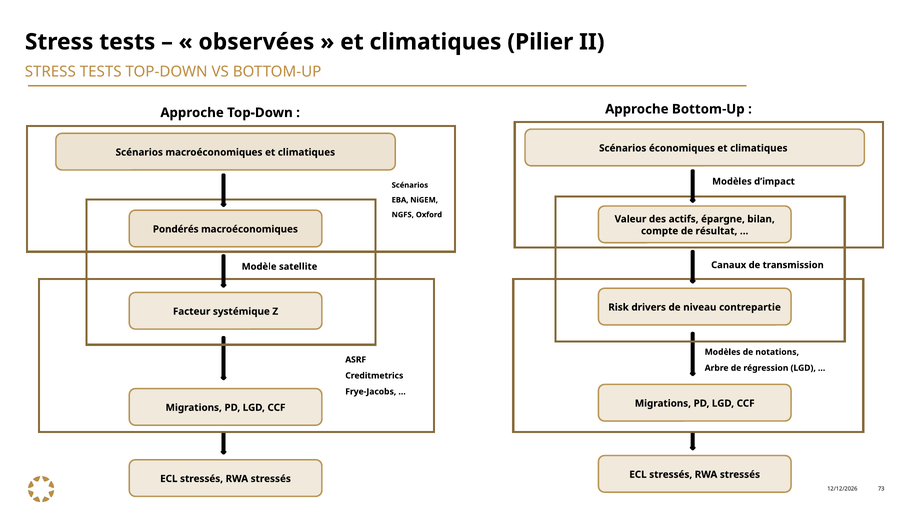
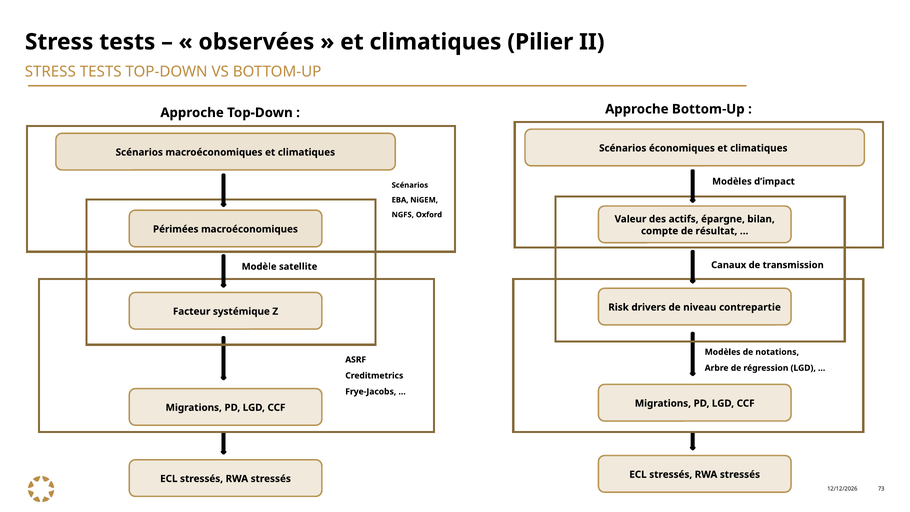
Pondérés: Pondérés -> Périmées (176, 229)
